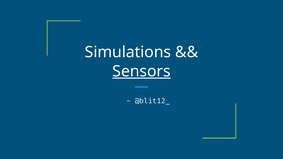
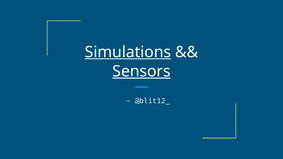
Simulations underline: none -> present (128, 52)
